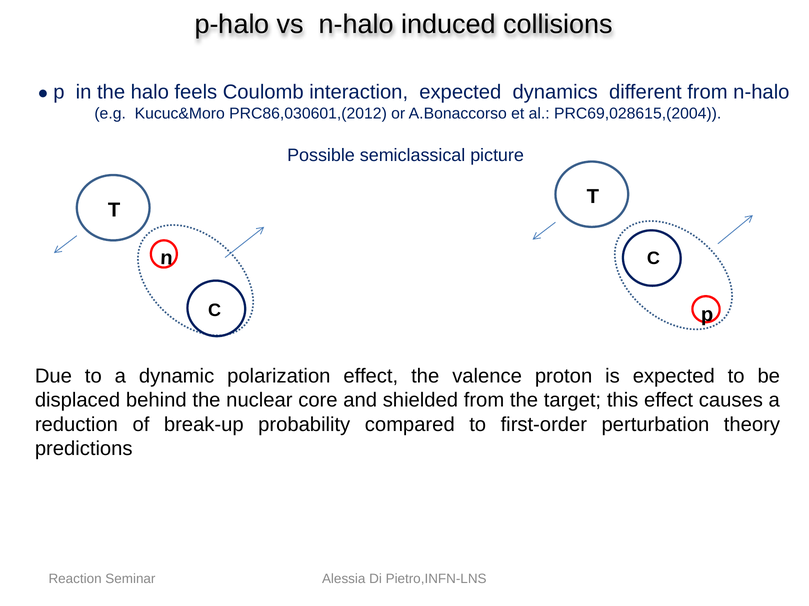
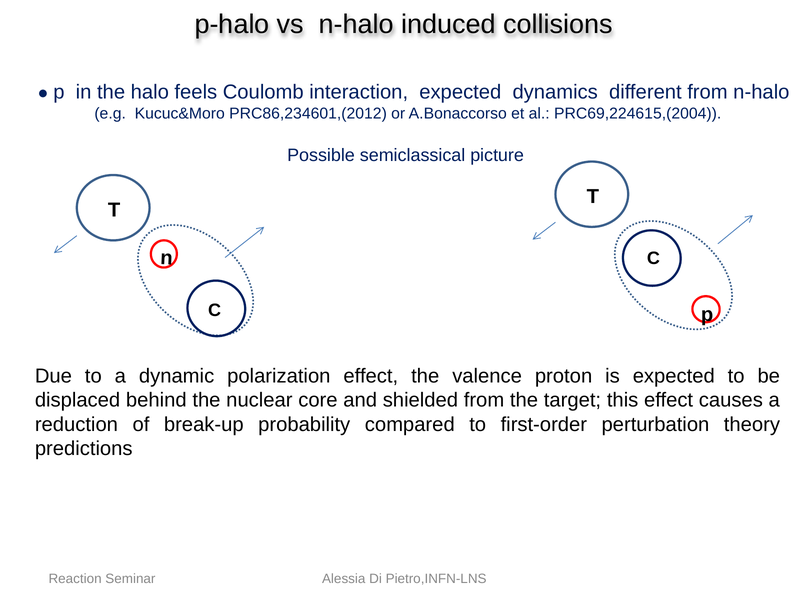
PRC86,030601,(2012: PRC86,030601,(2012 -> PRC86,234601,(2012 (308, 114)
PRC69,028615,(2004: PRC69,028615,(2004 -> PRC69,224615,(2004 (638, 114)
